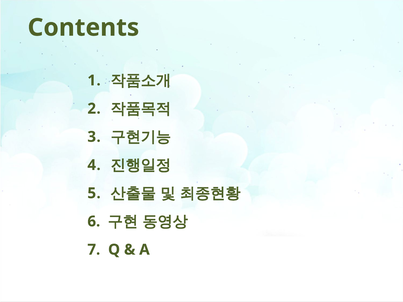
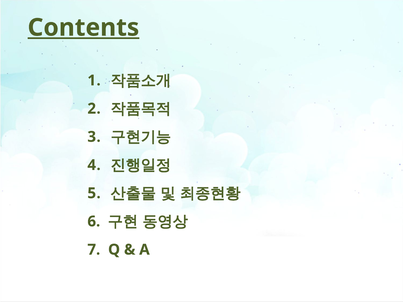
Contents underline: none -> present (83, 28)
